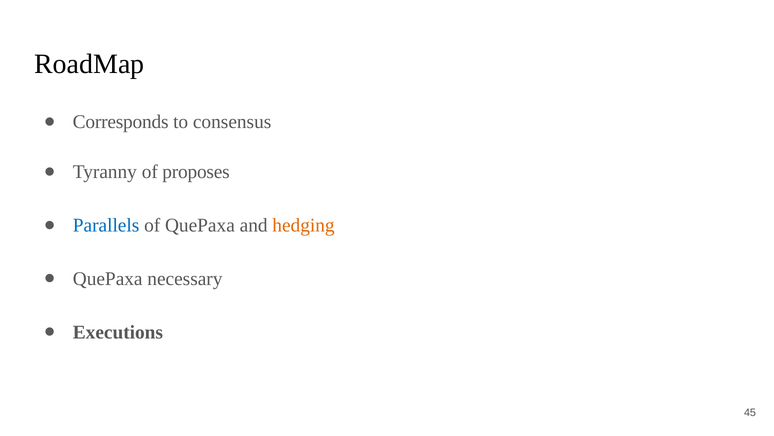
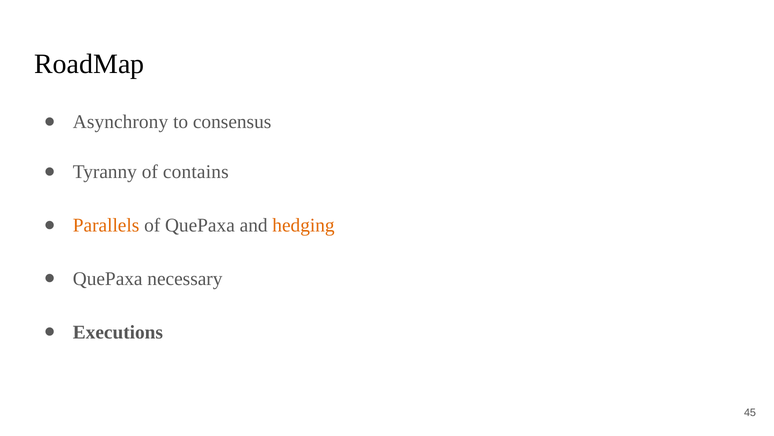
Corresponds: Corresponds -> Asynchrony (121, 122)
proposes: proposes -> contains (196, 172)
Parallels colour: blue -> orange (106, 225)
